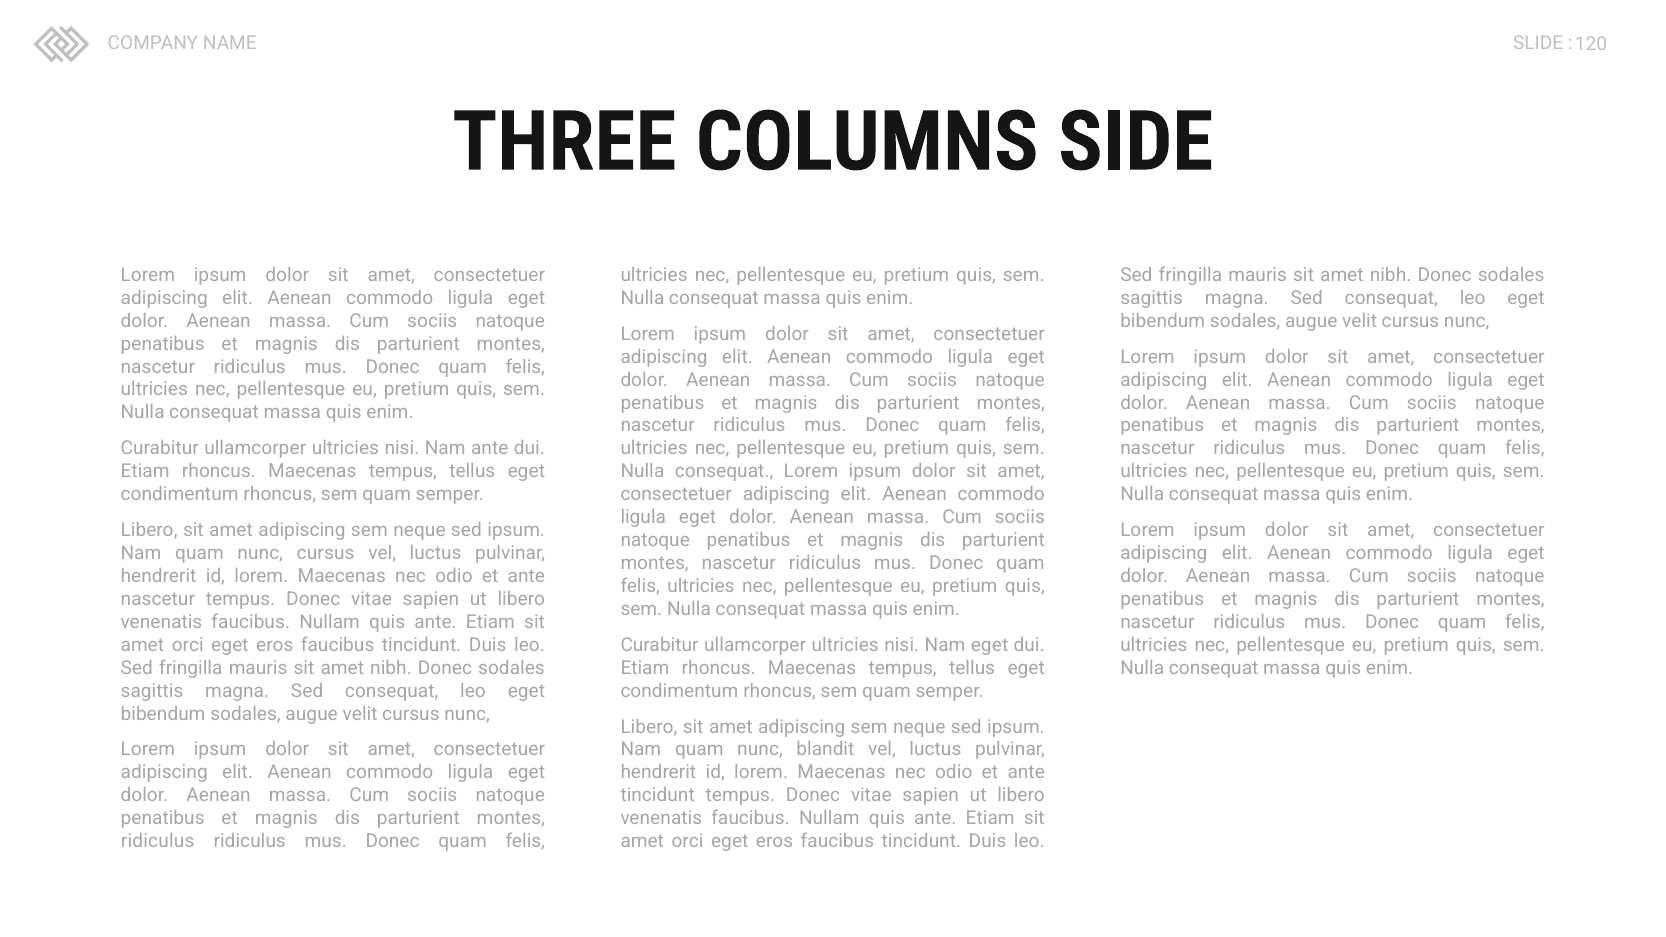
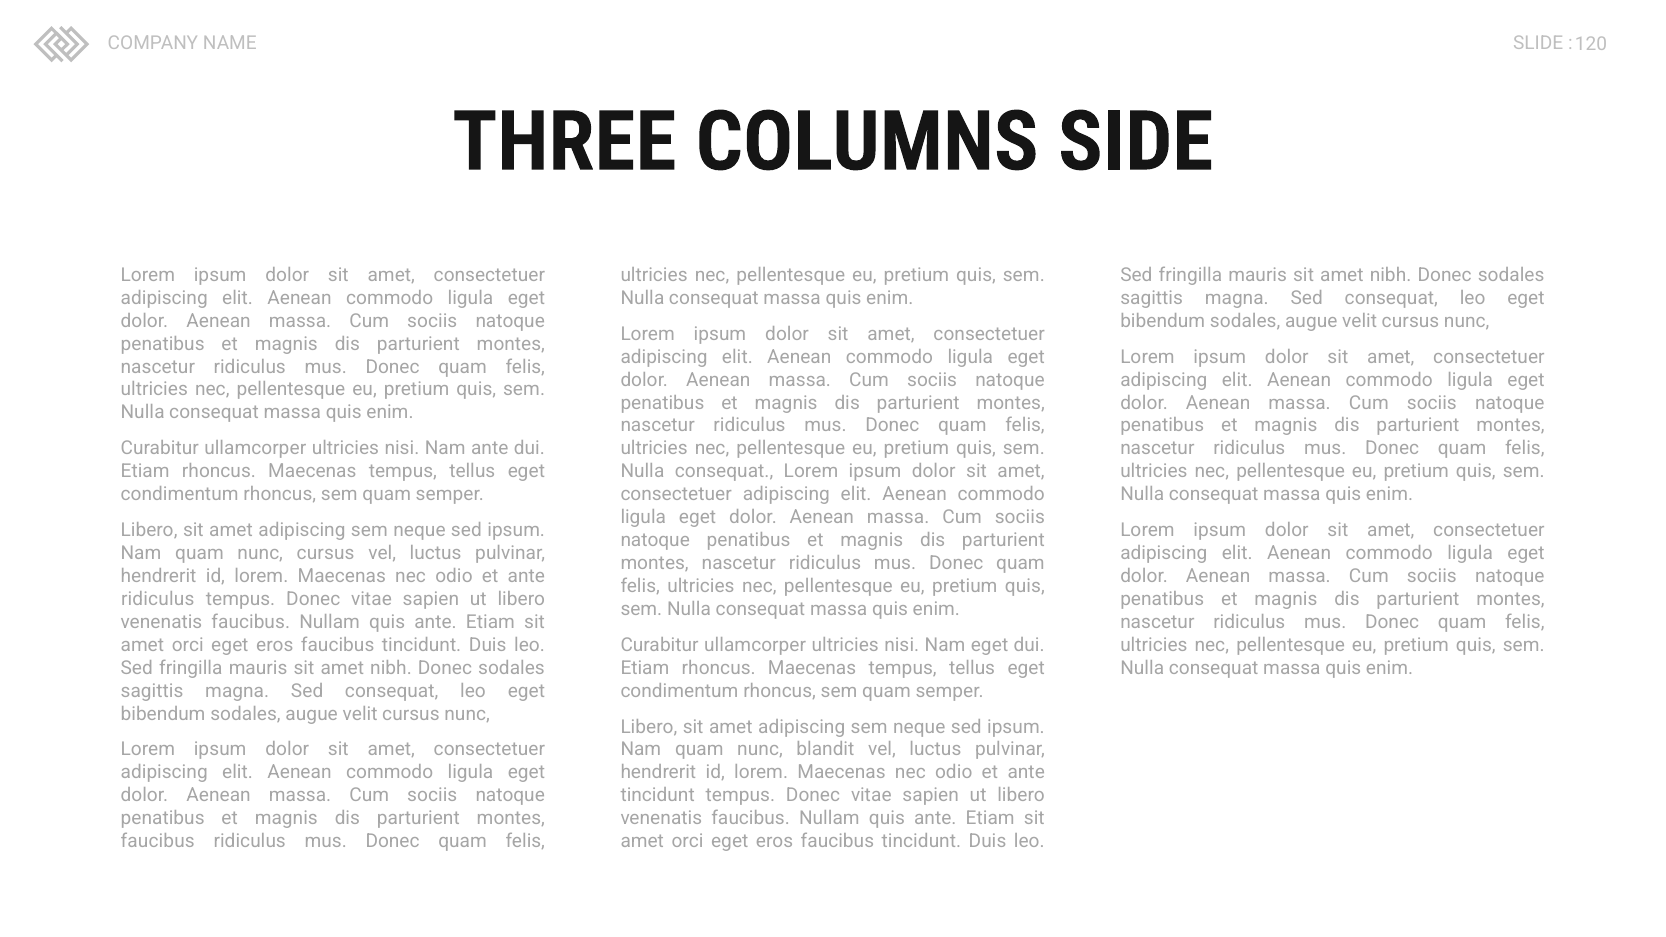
nascetur: nascetur -> ridiculus (158, 599)
ridiculus: ridiculus -> faucibus (158, 841)
